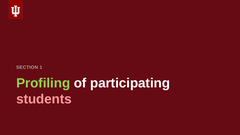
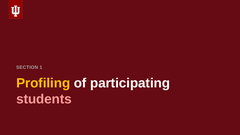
Profiling colour: light green -> yellow (43, 83)
